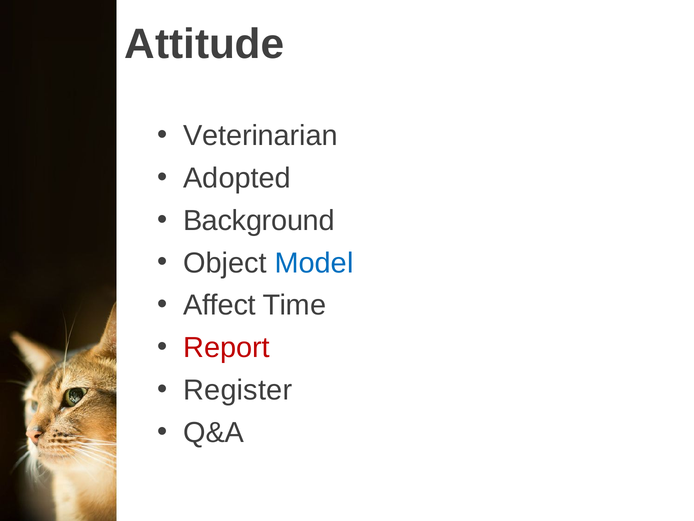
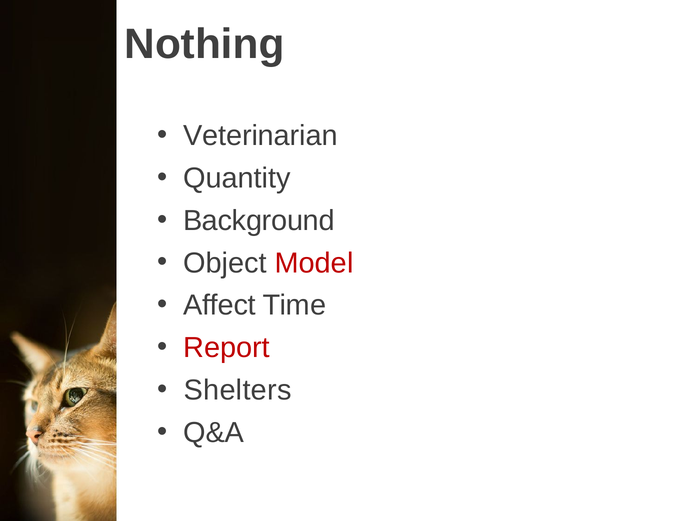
Attitude: Attitude -> Nothing (204, 44)
Adopted: Adopted -> Quantity (237, 178)
Model colour: blue -> red (314, 263)
Register: Register -> Shelters (238, 390)
